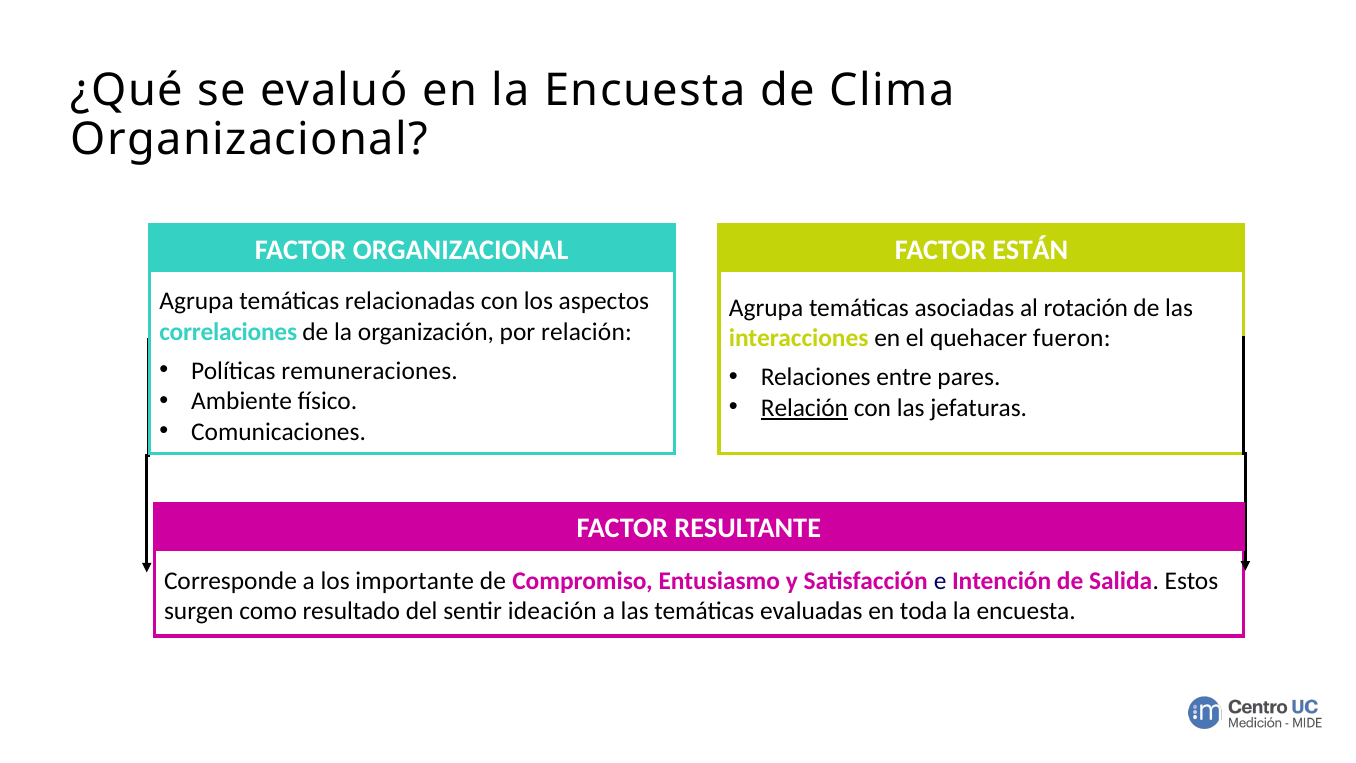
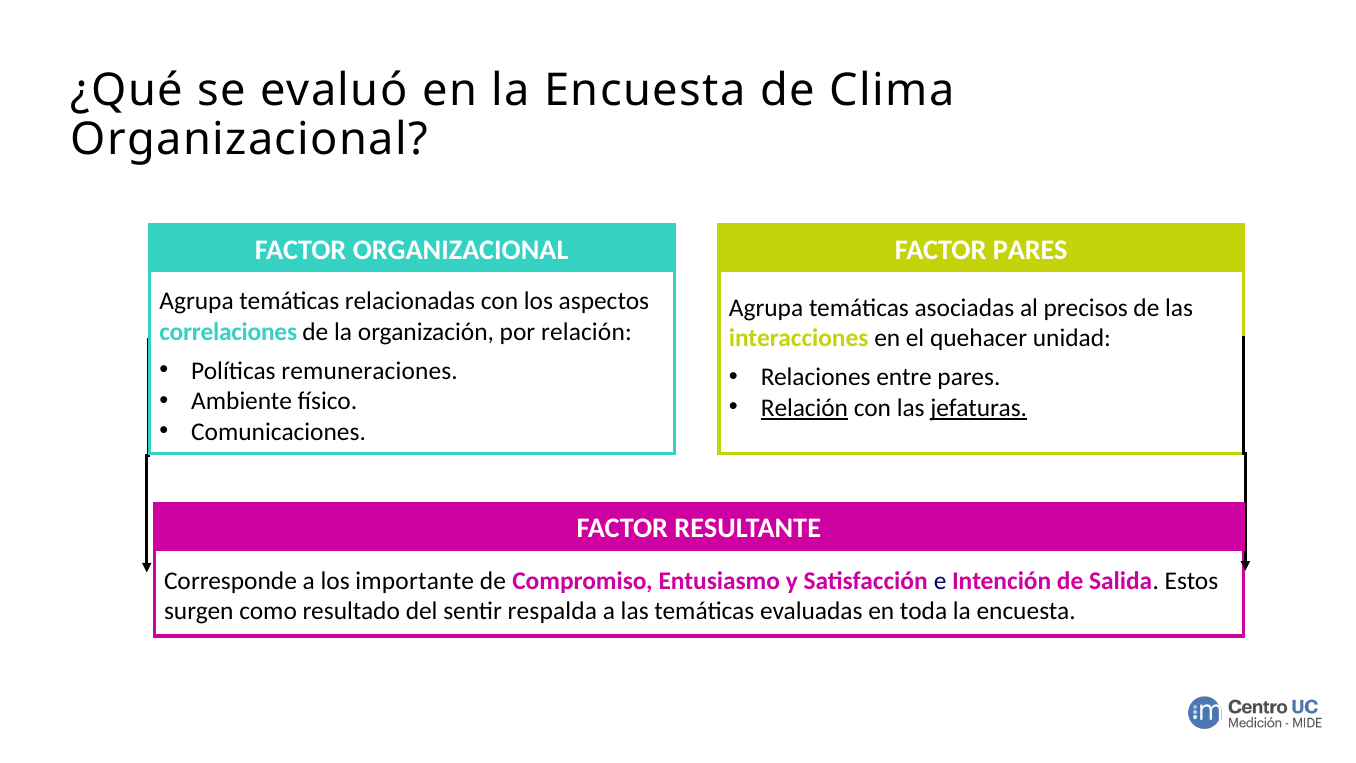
FACTOR ESTÁN: ESTÁN -> PARES (1030, 250)
rotación: rotación -> precisos (1086, 308)
fueron: fueron -> unidad (1072, 338)
jefaturas underline: none -> present (979, 408)
ideación: ideación -> respalda (552, 611)
